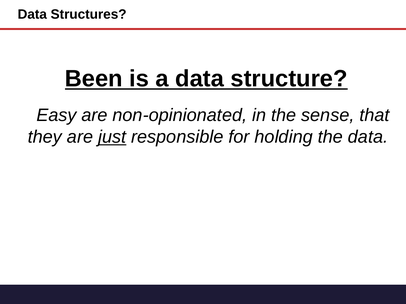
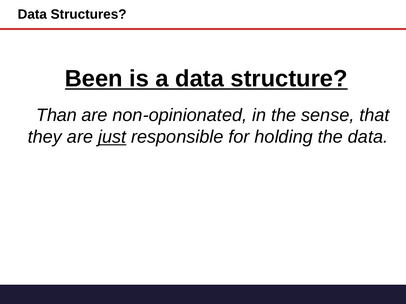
Easy: Easy -> Than (57, 116)
